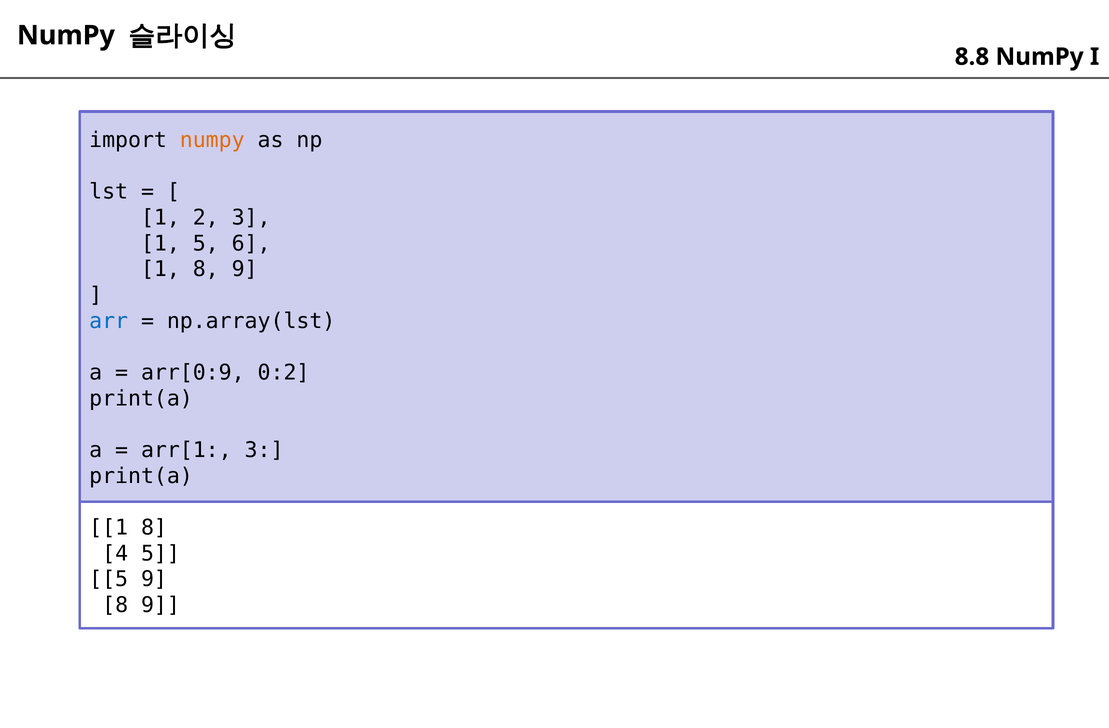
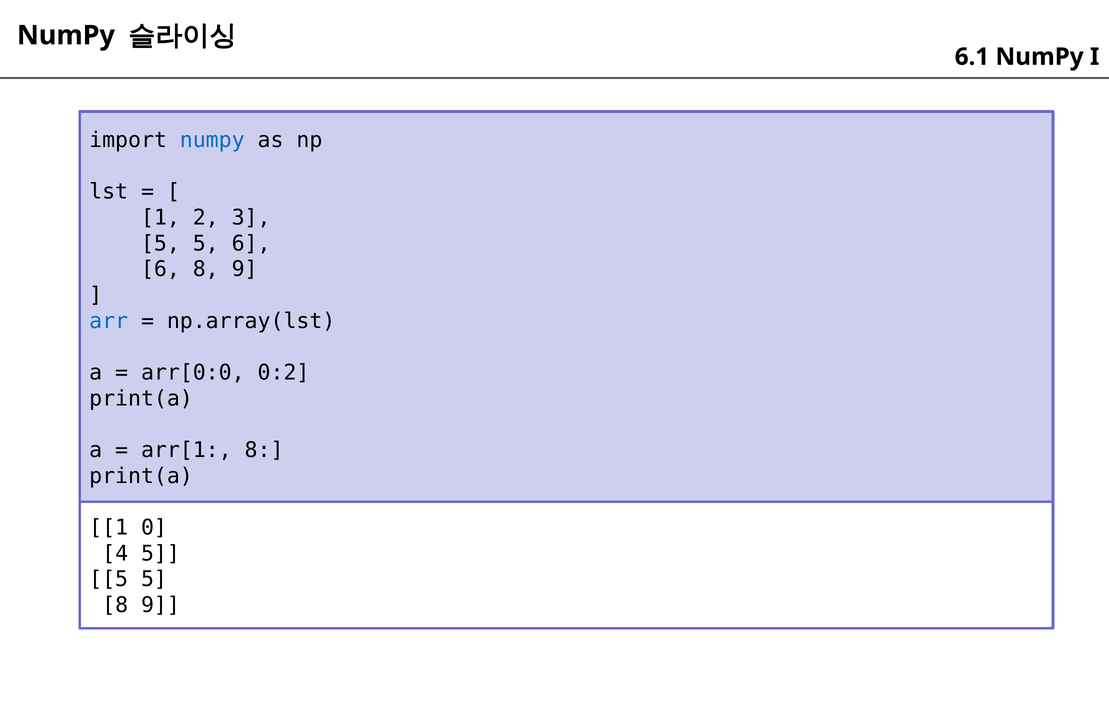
8.8: 8.8 -> 6.1 (972, 57)
numpy colour: orange -> blue (212, 140)
1: 1 -> 5 (160, 244)
1: 1 -> 6 (160, 269)
arr[0:9: arr[0:9 -> arr[0:0 (193, 373)
arr[1 3: 3 -> 8 (264, 451)
8: 8 -> 0 (154, 528)
9: 9 -> 5 (154, 580)
